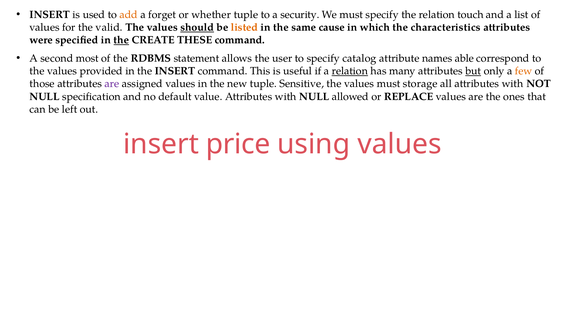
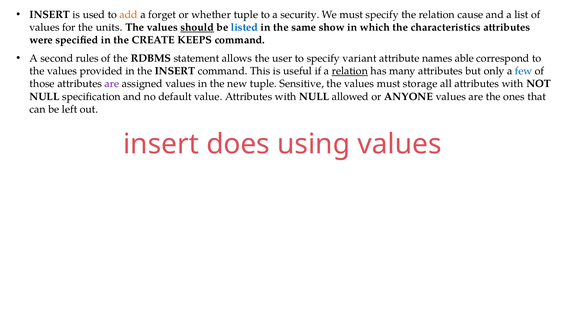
touch: touch -> cause (470, 15)
valid: valid -> units (109, 27)
listed colour: orange -> blue (244, 27)
cause: cause -> show (332, 27)
the underline: present -> none (121, 40)
THESE: THESE -> KEEPS (195, 40)
most: most -> rules (87, 58)
catalog: catalog -> variant (359, 58)
but underline: present -> none (473, 71)
few colour: orange -> blue (524, 71)
REPLACE: REPLACE -> ANYONE (409, 96)
price: price -> does (238, 144)
